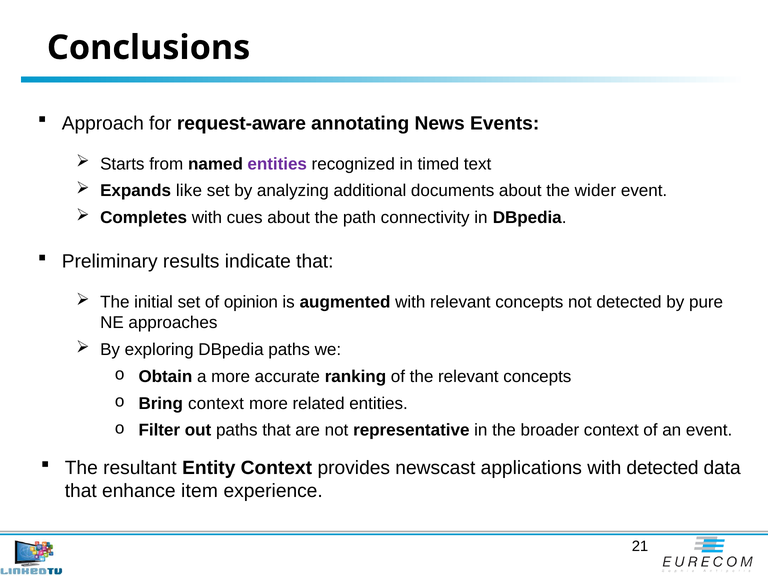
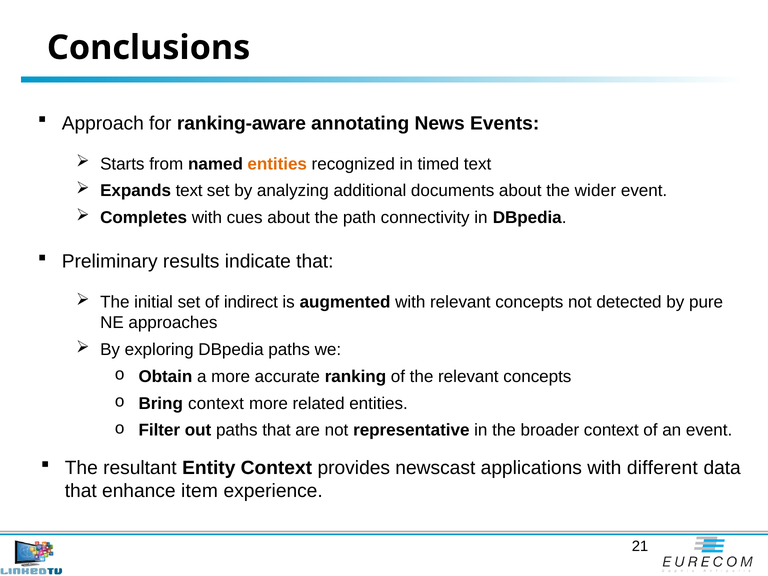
request-aware: request-aware -> ranking-aware (241, 123)
entities colour: purple -> orange (277, 164)
Expands like: like -> text (189, 191)
opinion: opinion -> indirect (251, 302)
with detected: detected -> different (662, 468)
